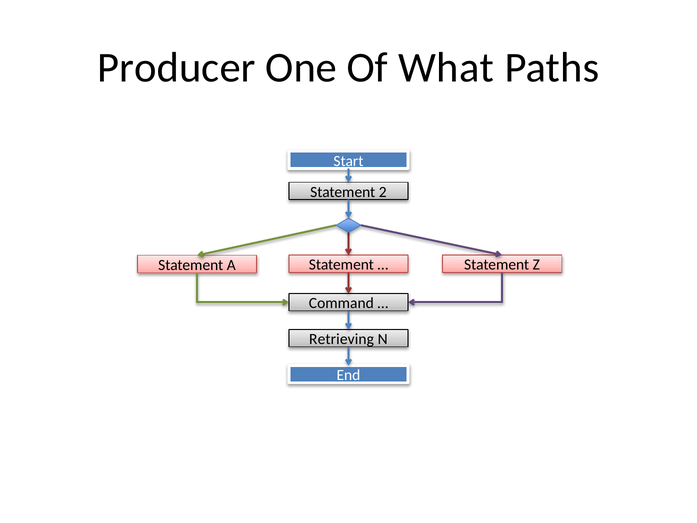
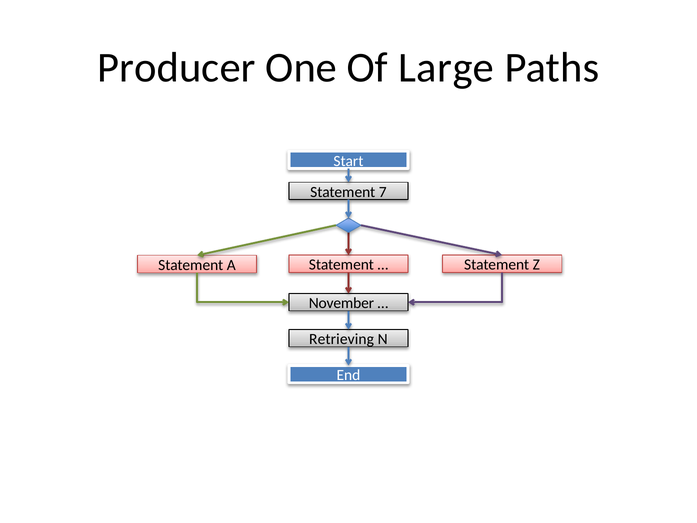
What: What -> Large (446, 67)
2: 2 -> 7 (383, 192)
Command: Command -> November (341, 303)
